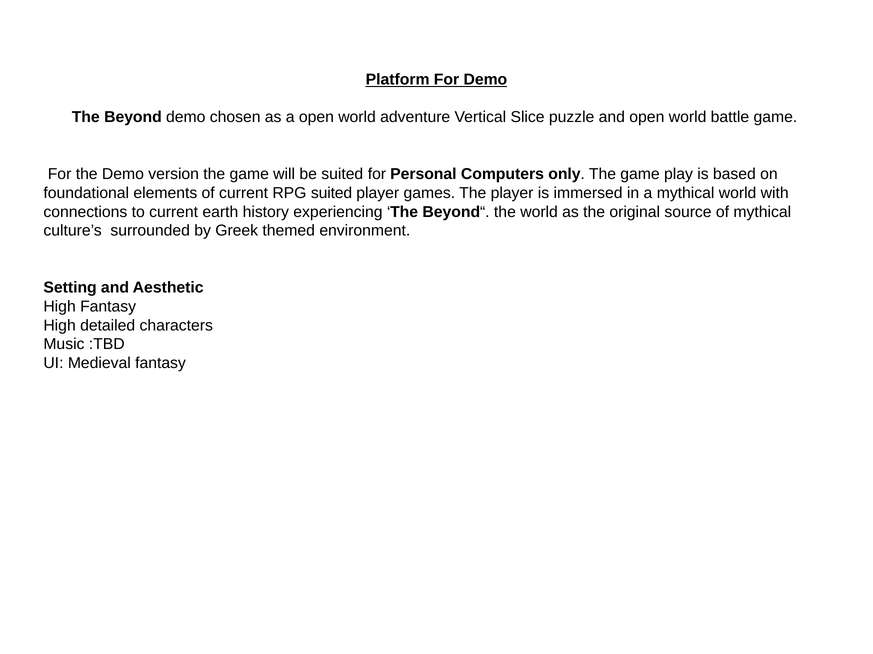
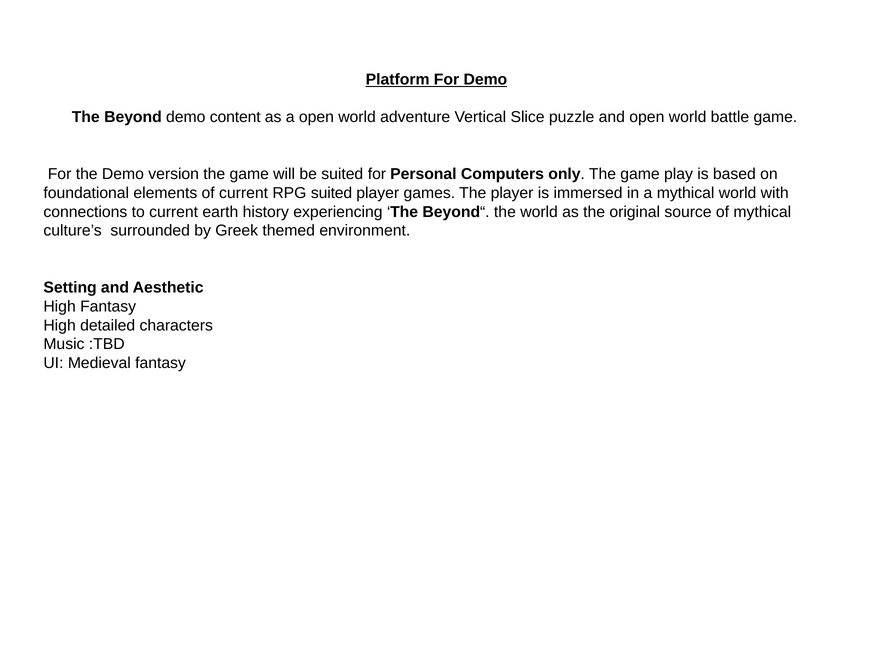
chosen: chosen -> content (235, 117)
